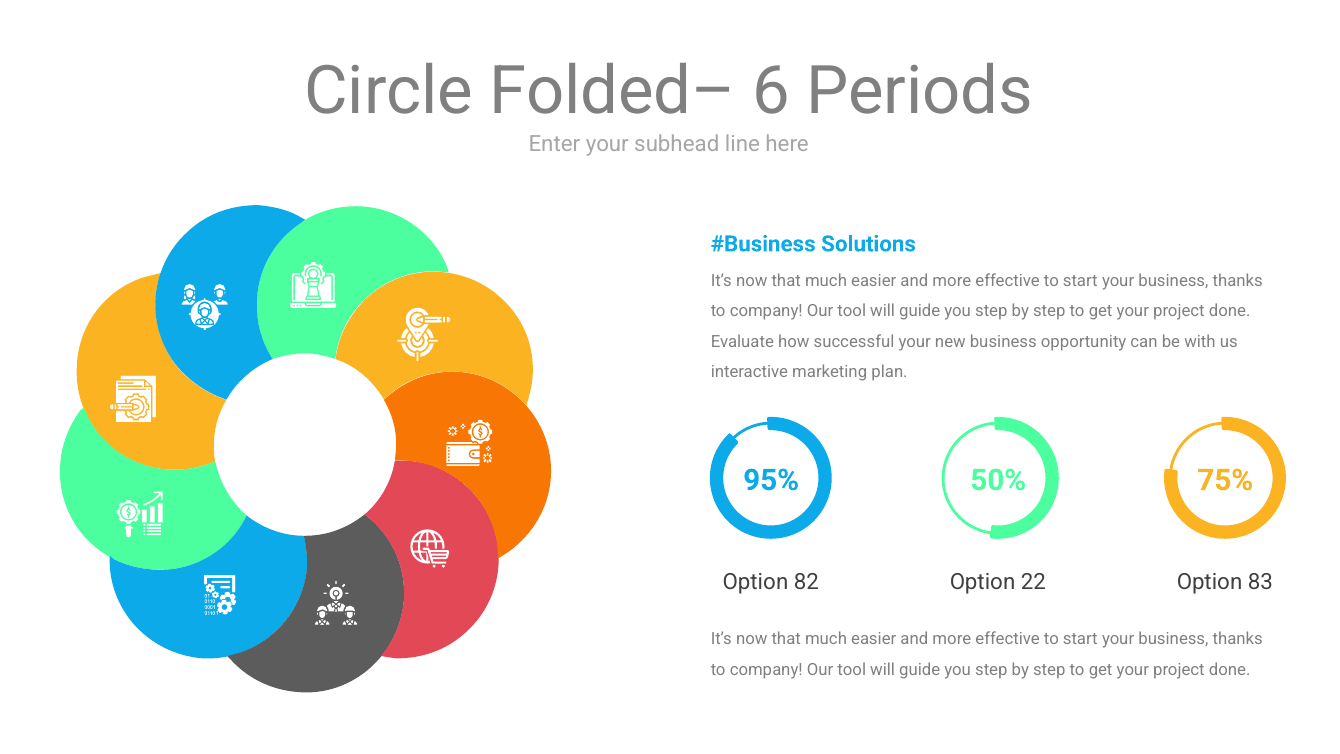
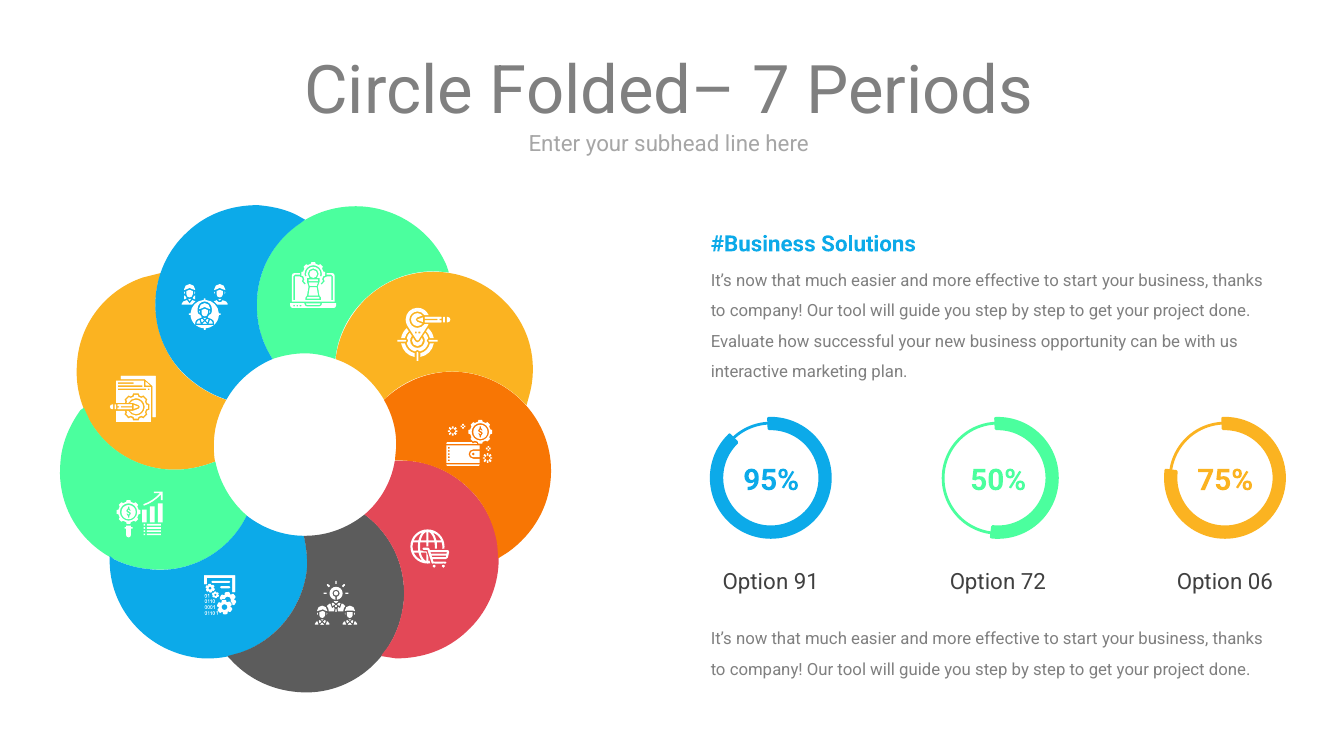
6: 6 -> 7 (771, 91)
82: 82 -> 91 (806, 582)
22: 22 -> 72 (1033, 582)
83: 83 -> 06 (1260, 582)
